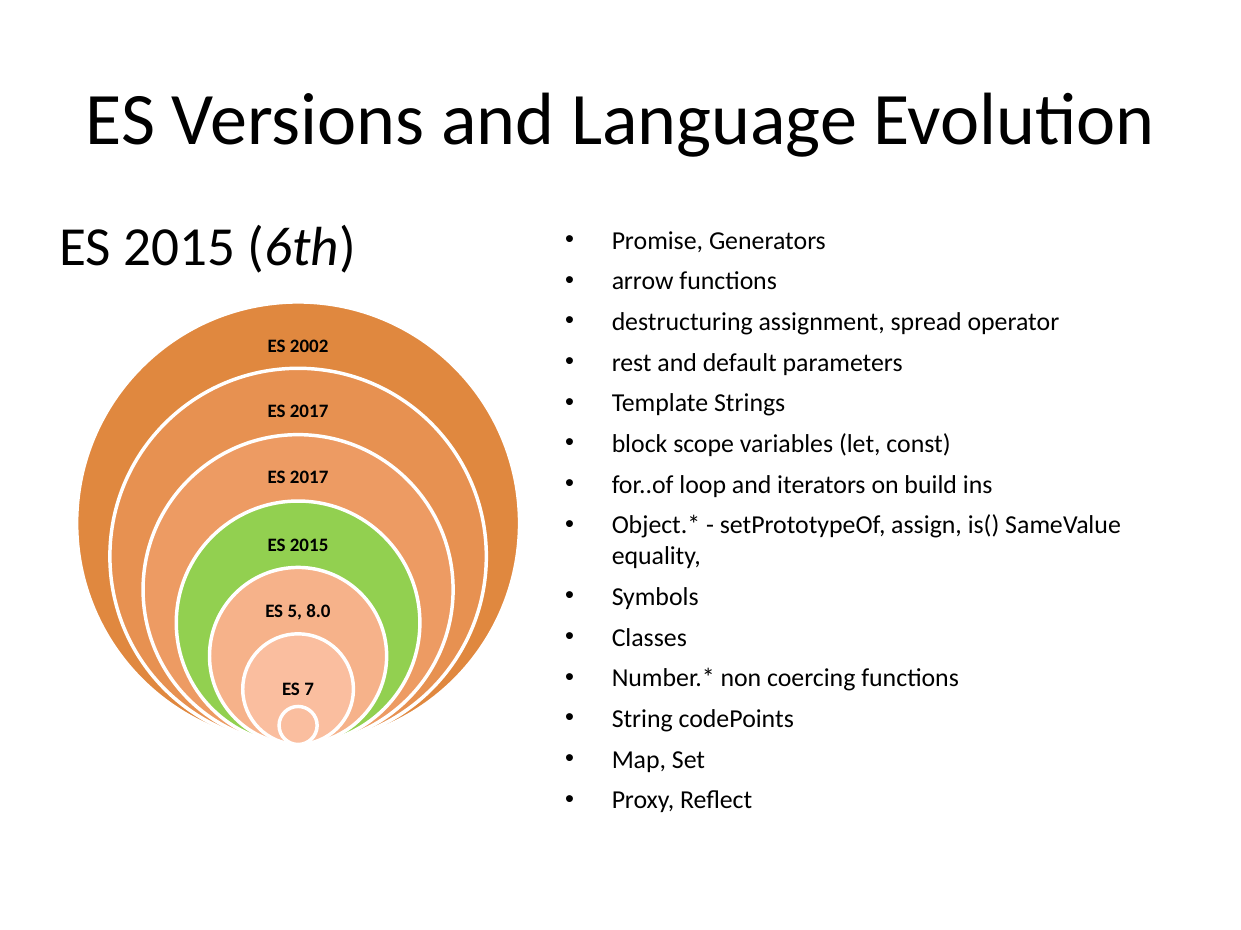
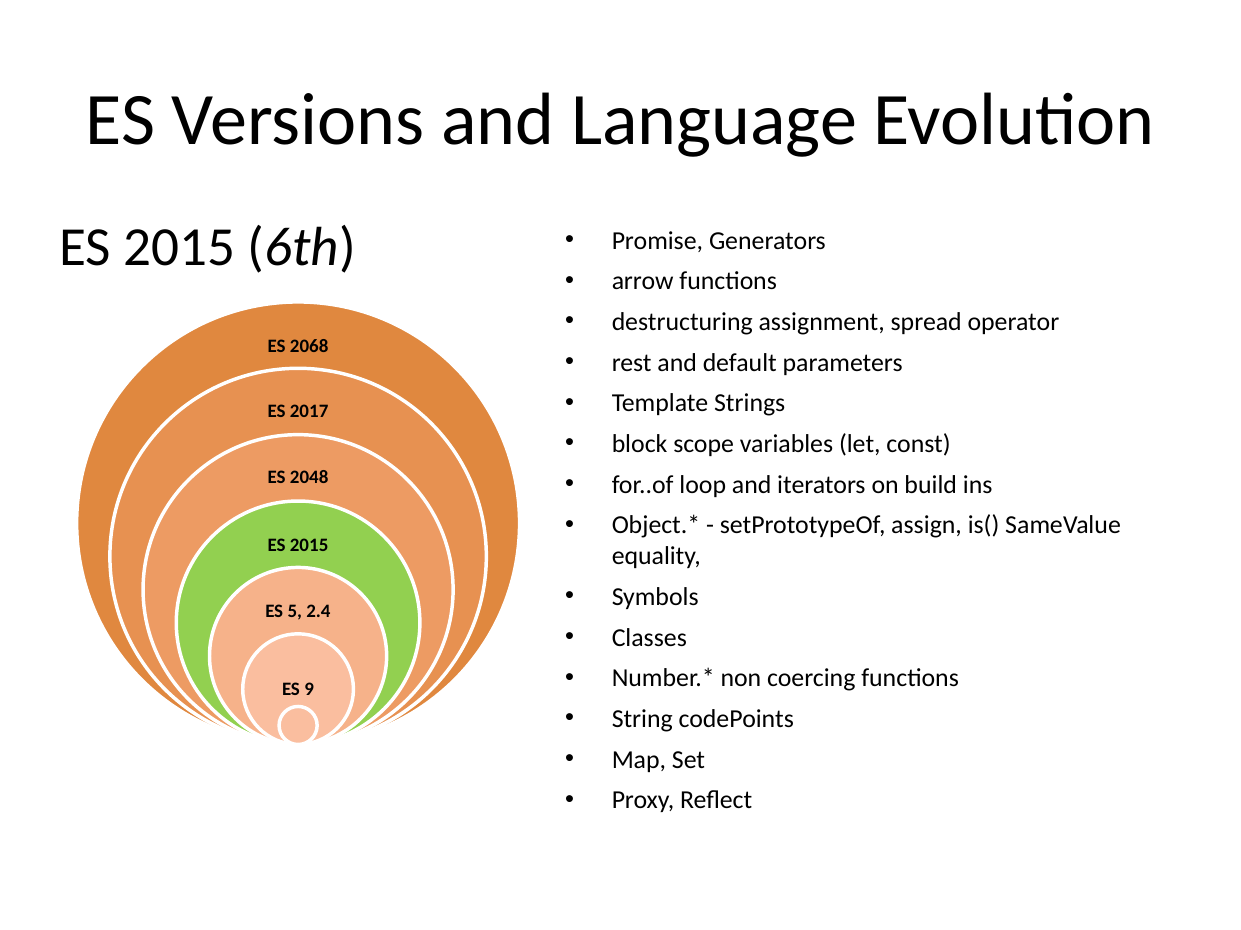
2002: 2002 -> 2068 (309, 346)
2017: 2017 -> 2048 (309, 478)
8.0: 8.0 -> 2.4 (318, 612)
7: 7 -> 9 (309, 690)
